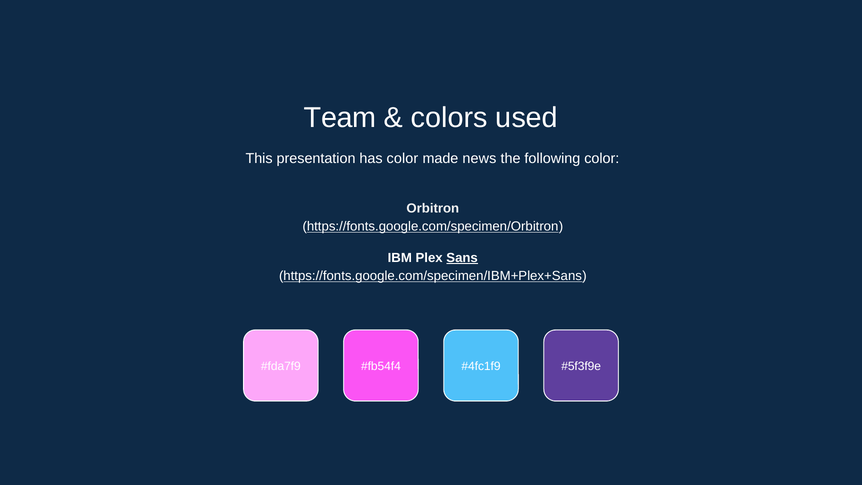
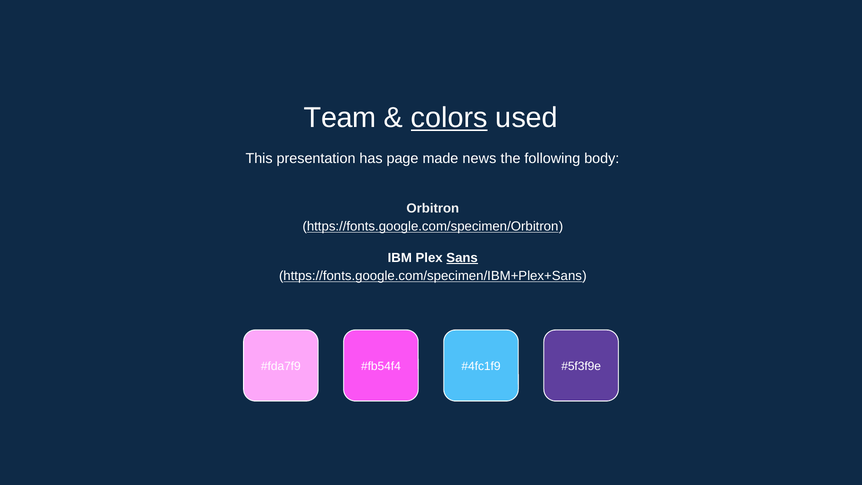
colors underline: none -> present (449, 118)
has color: color -> page (402, 158)
following color: color -> body (602, 158)
